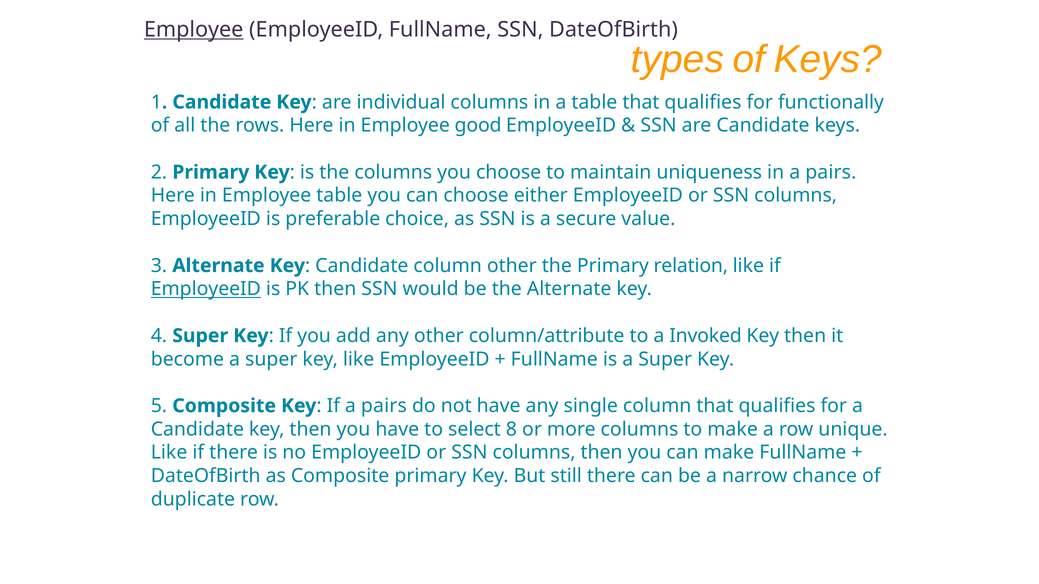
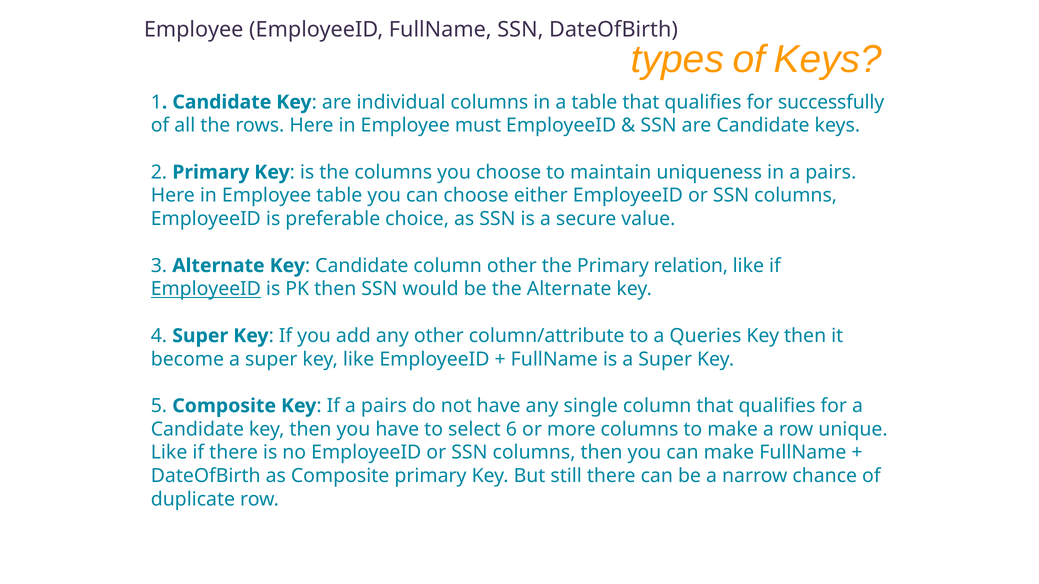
Employee underline: present -> none (194, 30)
functionally: functionally -> successfully (831, 102)
good: good -> must (478, 126)
Invoked: Invoked -> Queries (705, 336)
8: 8 -> 6 (511, 430)
